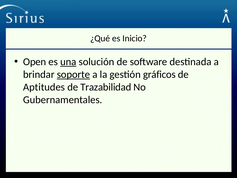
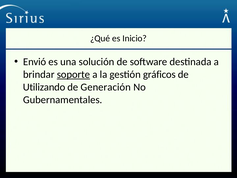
Open: Open -> Envió (35, 62)
una underline: present -> none (68, 62)
Aptitudes: Aptitudes -> Utilizando (44, 87)
Trazabilidad: Trazabilidad -> Generación (106, 87)
